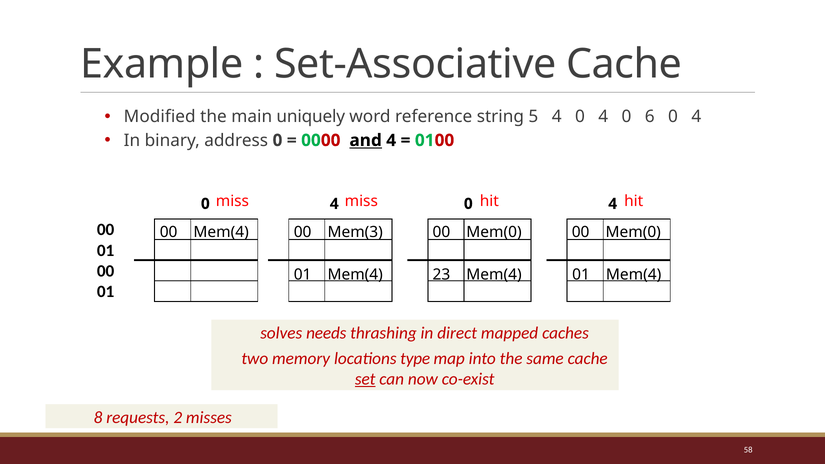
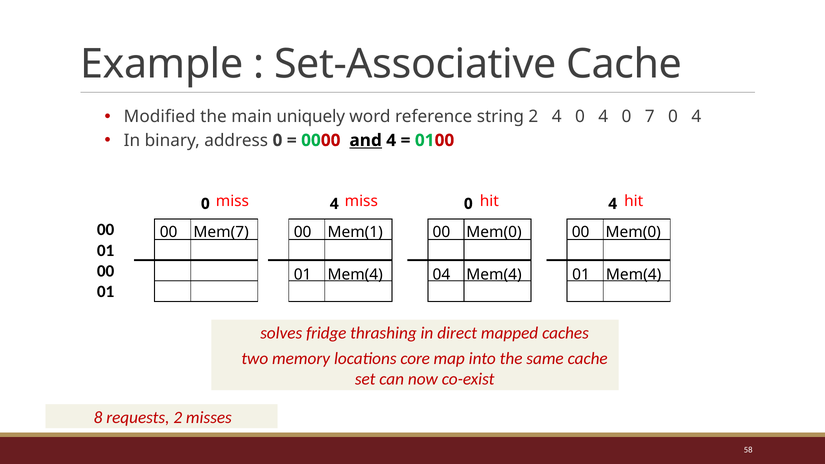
string 5: 5 -> 2 (533, 117)
6: 6 -> 7 (650, 117)
00 Mem(4: Mem(4 -> Mem(7 (221, 232)
Mem(3: Mem(3 -> Mem(1 (355, 232)
23: 23 -> 04 (441, 275)
needs: needs -> fridge (326, 333)
type: type -> core (415, 359)
set underline: present -> none (365, 379)
